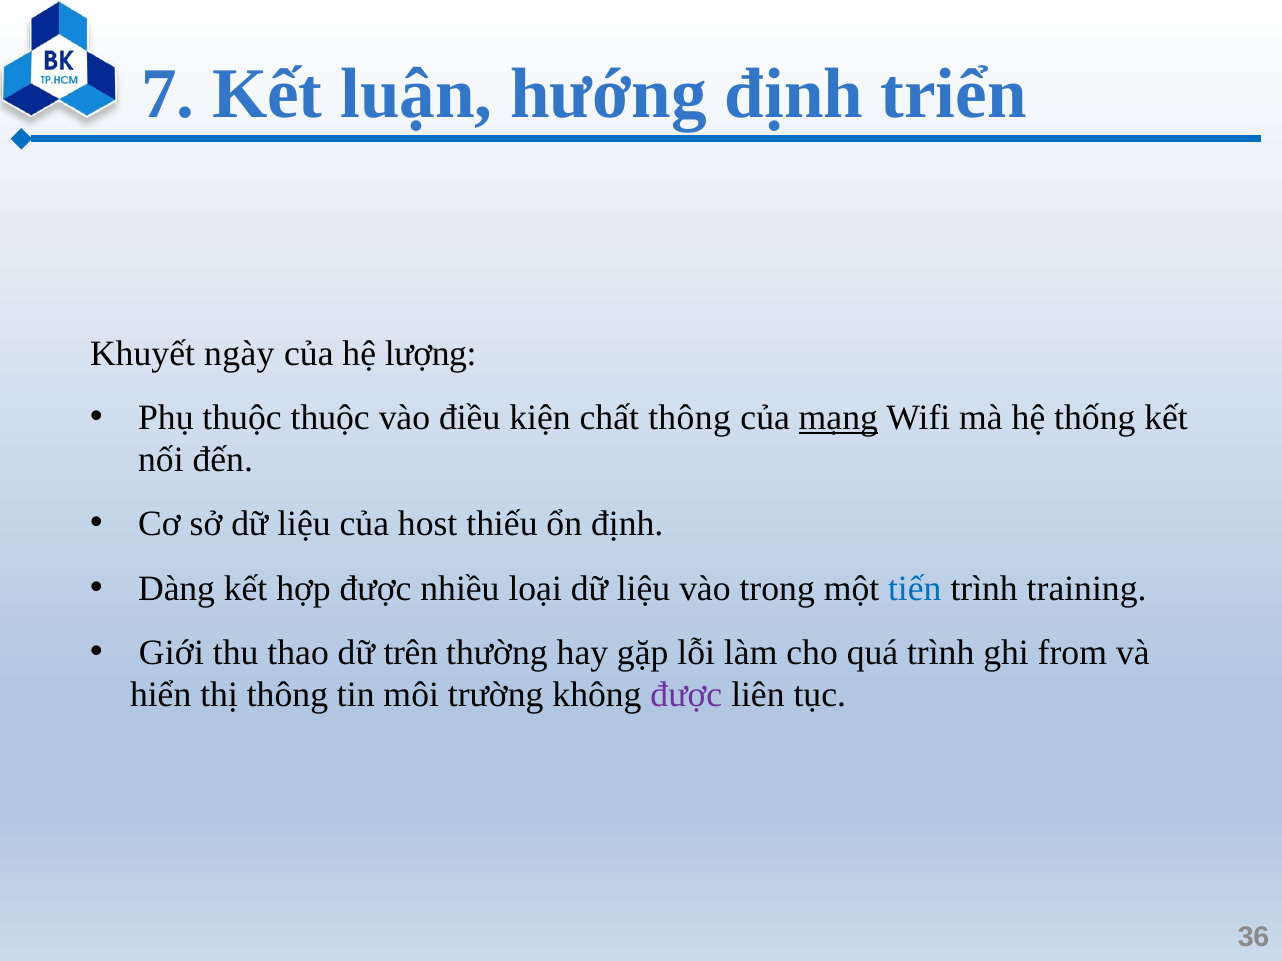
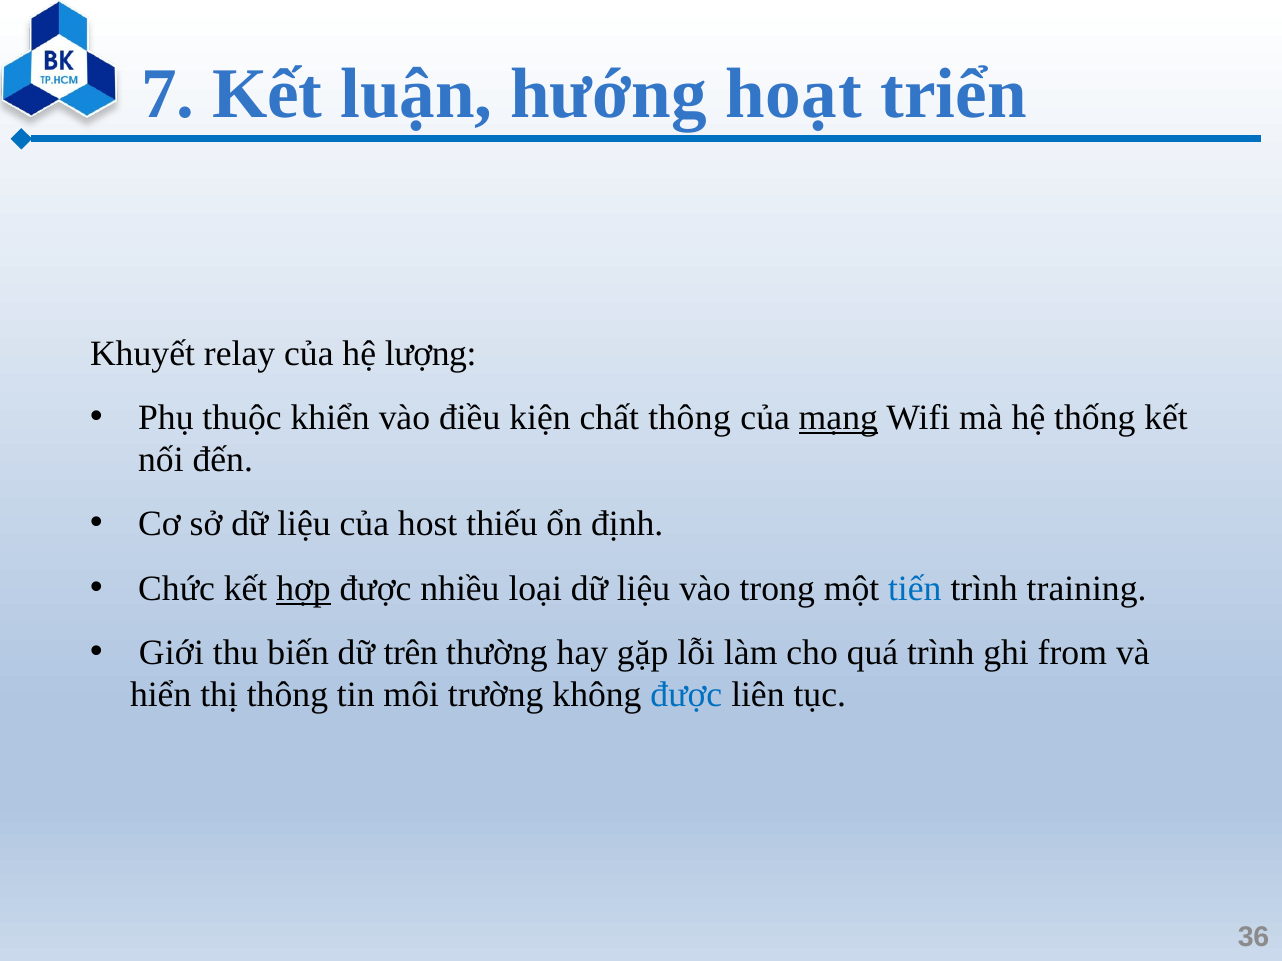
hướng định: định -> hoạt (794, 94)
ngày: ngày -> relay (240, 354)
thuộc thuộc: thuộc -> khiển (330, 418)
Dàng: Dàng -> Chức (177, 589)
hợp underline: none -> present (303, 589)
thao: thao -> biến (298, 653)
được colour: purple -> blue (686, 695)
